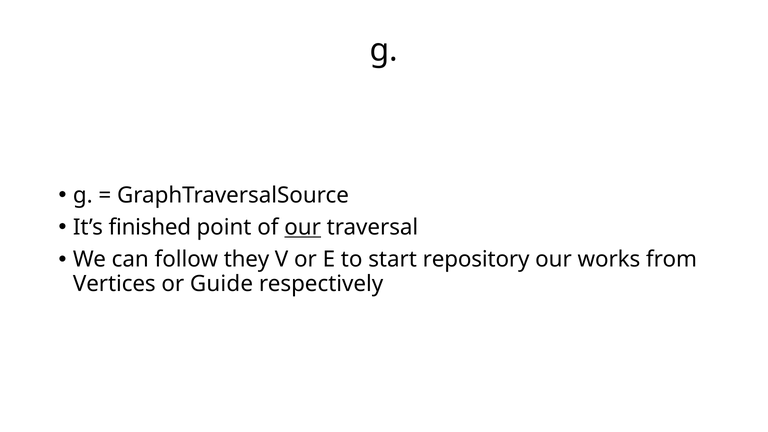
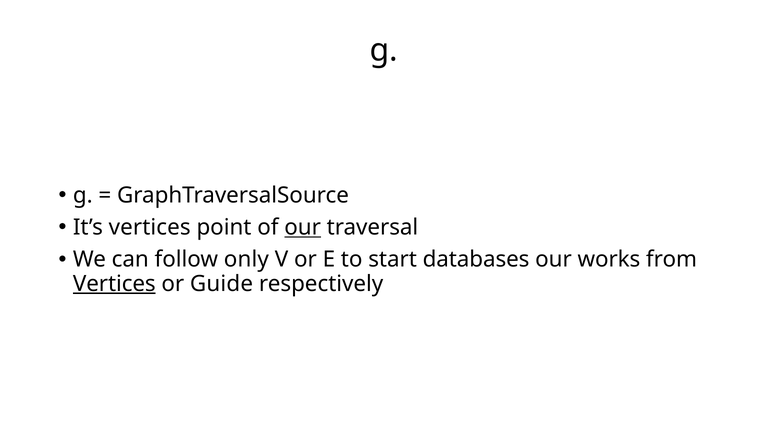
It’s finished: finished -> vertices (150, 227)
they: they -> only (246, 260)
repository: repository -> databases (476, 260)
Vertices underline: none -> present (114, 284)
